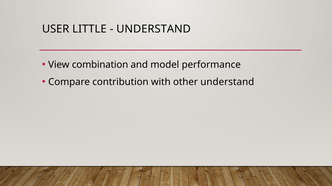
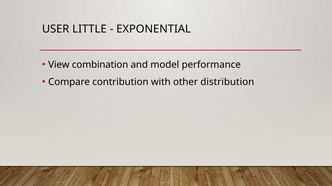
UNDERSTAND: UNDERSTAND -> EXPONENTIAL (154, 29)
other understand: understand -> distribution (227, 82)
